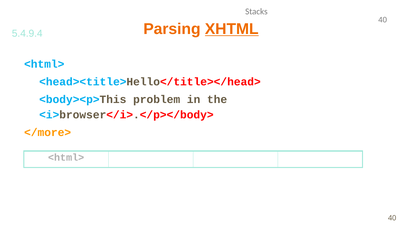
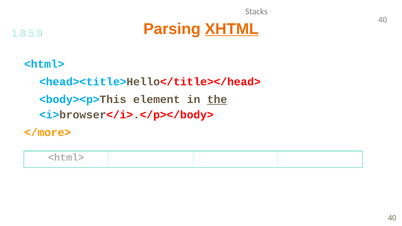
5.4.9.4: 5.4.9.4 -> 1.8.5.9 (27, 34)
problem: problem -> element (157, 100)
the underline: none -> present (217, 100)
